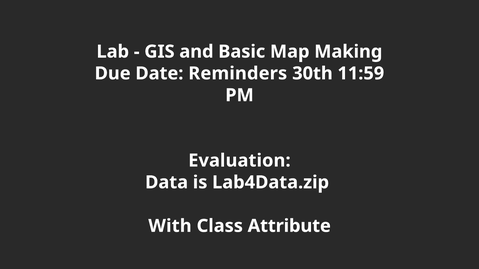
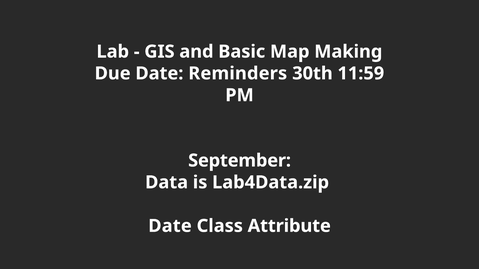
Evaluation: Evaluation -> September (240, 161)
With: With -> Date (170, 226)
